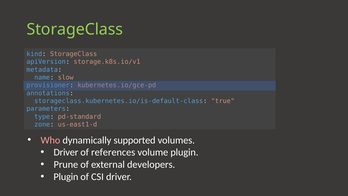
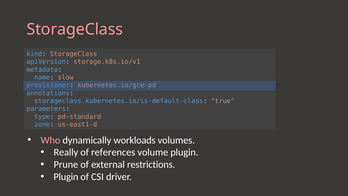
StorageClass colour: light green -> pink (75, 29)
supported: supported -> workloads (135, 140)
Driver: Driver -> Really (66, 152)
developers: developers -> restrictions (151, 164)
